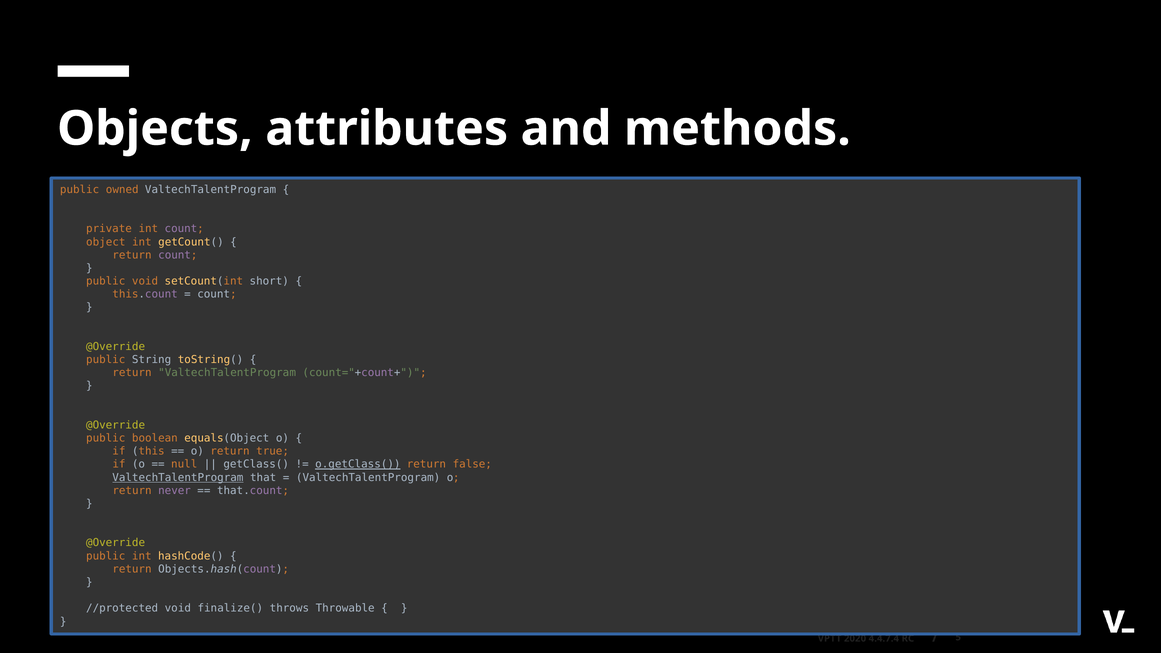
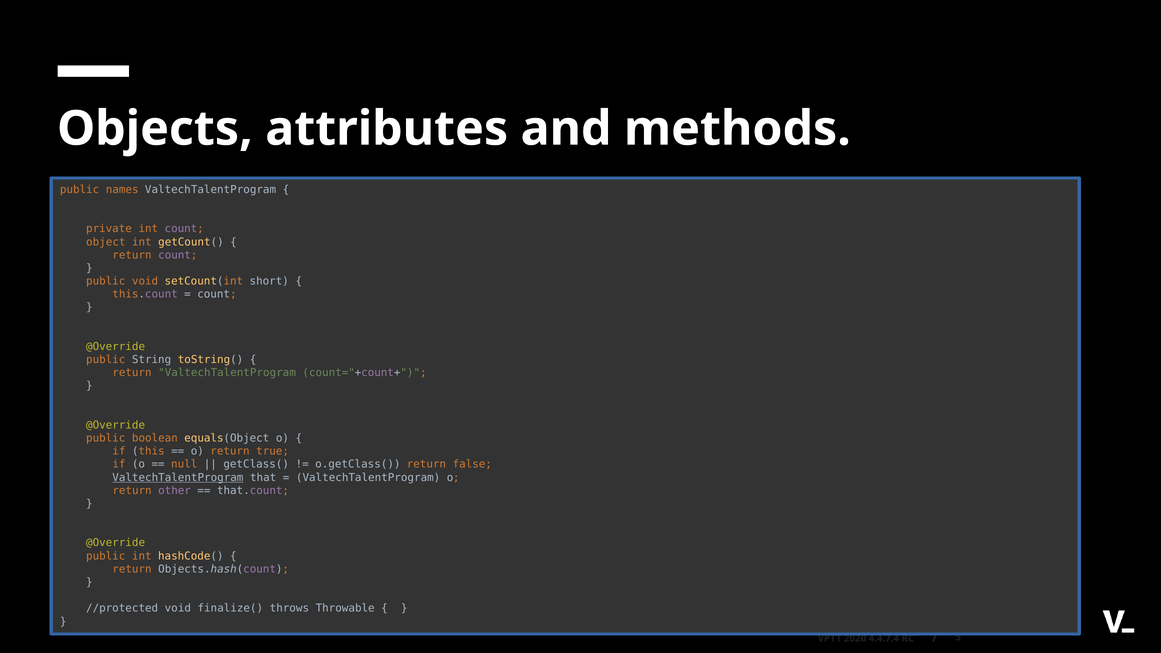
owned: owned -> names (122, 190)
o.getClass( underline: present -> none (358, 464)
never: never -> other (175, 491)
